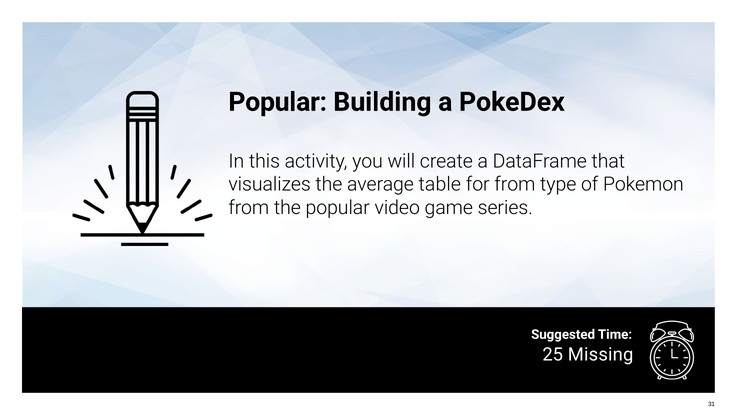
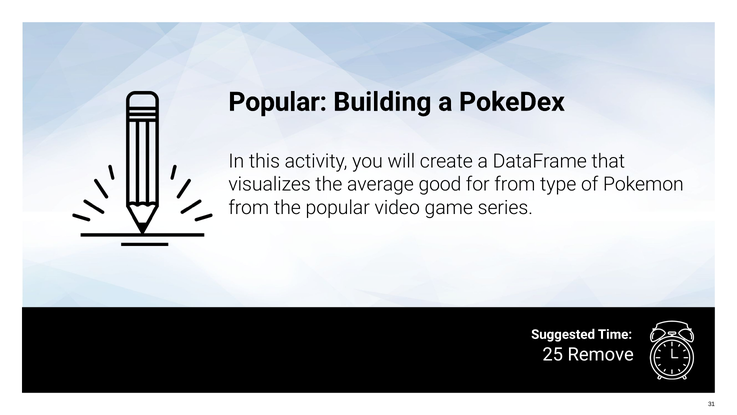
table: table -> good (440, 184)
Missing: Missing -> Remove (601, 354)
